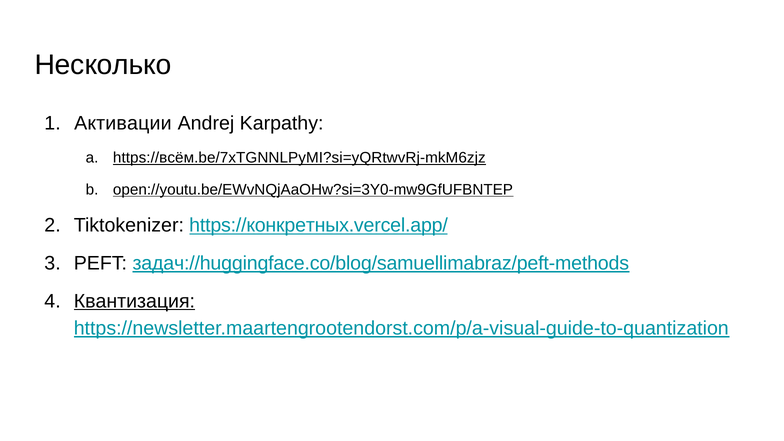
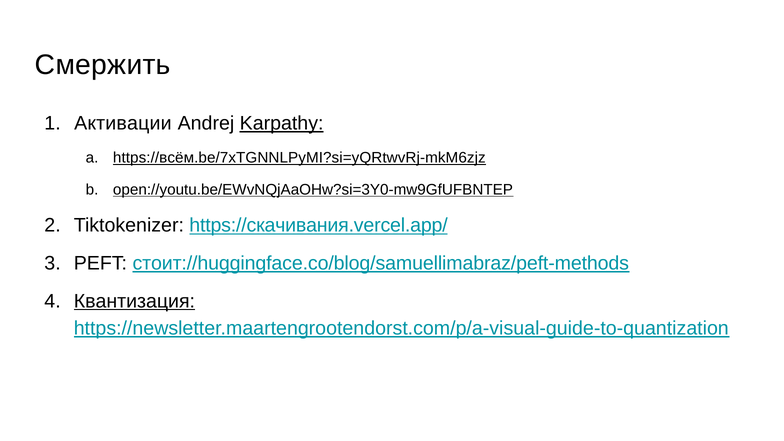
Несколько: Несколько -> Смержить (103, 65)
Karpathy underline: none -> present (282, 123)
https://конкретных.vercel.app/: https://конкретных.vercel.app/ -> https://скачивания.vercel.app/ (319, 225)
задач://huggingface.co/blog/samuellimabraz/peft-methods: задач://huggingface.co/blog/samuellimabraz/peft-methods -> стоит://huggingface.co/blog/samuellimabraz/peft-methods (381, 263)
